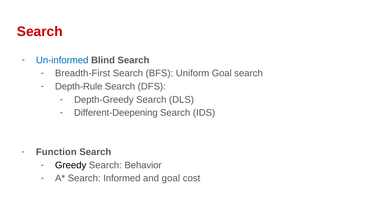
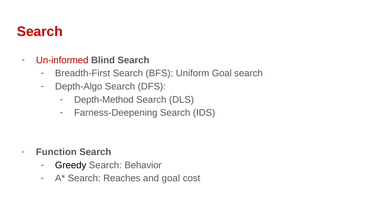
Un-informed colour: blue -> red (62, 60)
Depth-Rule: Depth-Rule -> Depth-Algo (79, 86)
Depth-Greedy: Depth-Greedy -> Depth-Method (104, 100)
Different-Deepening: Different-Deepening -> Farness-Deepening (116, 113)
Informed: Informed -> Reaches (122, 178)
